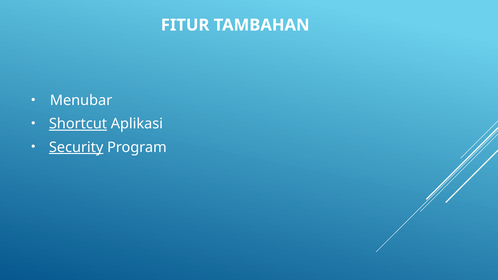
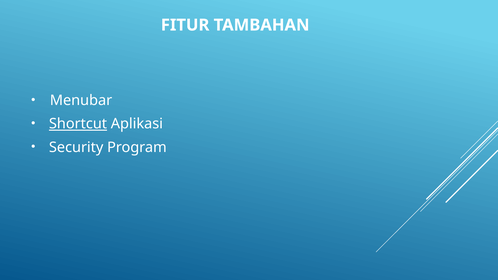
Security underline: present -> none (76, 147)
